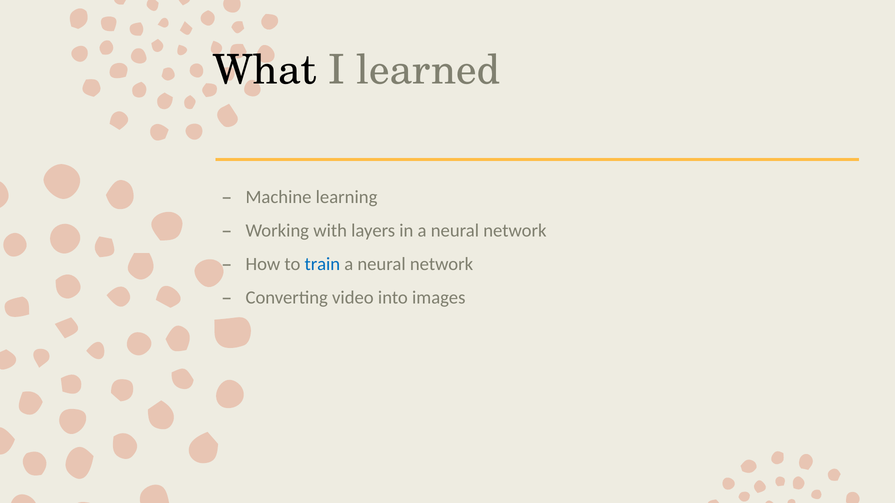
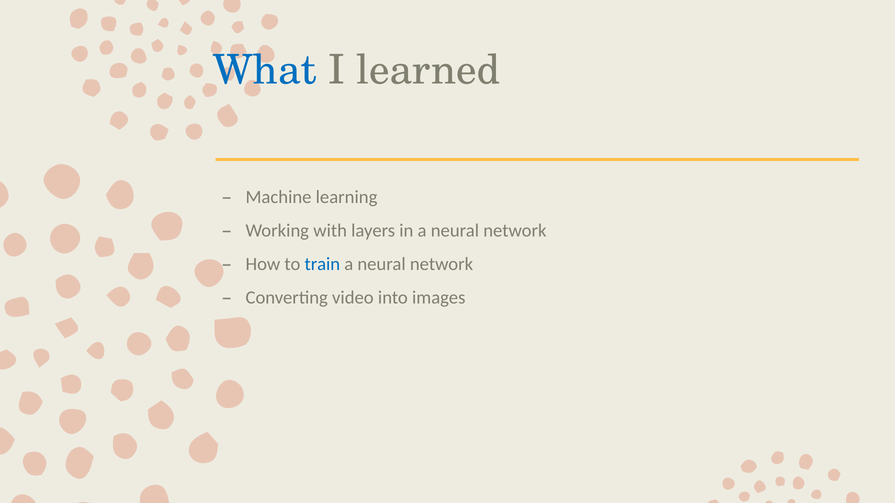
What colour: black -> blue (265, 71)
